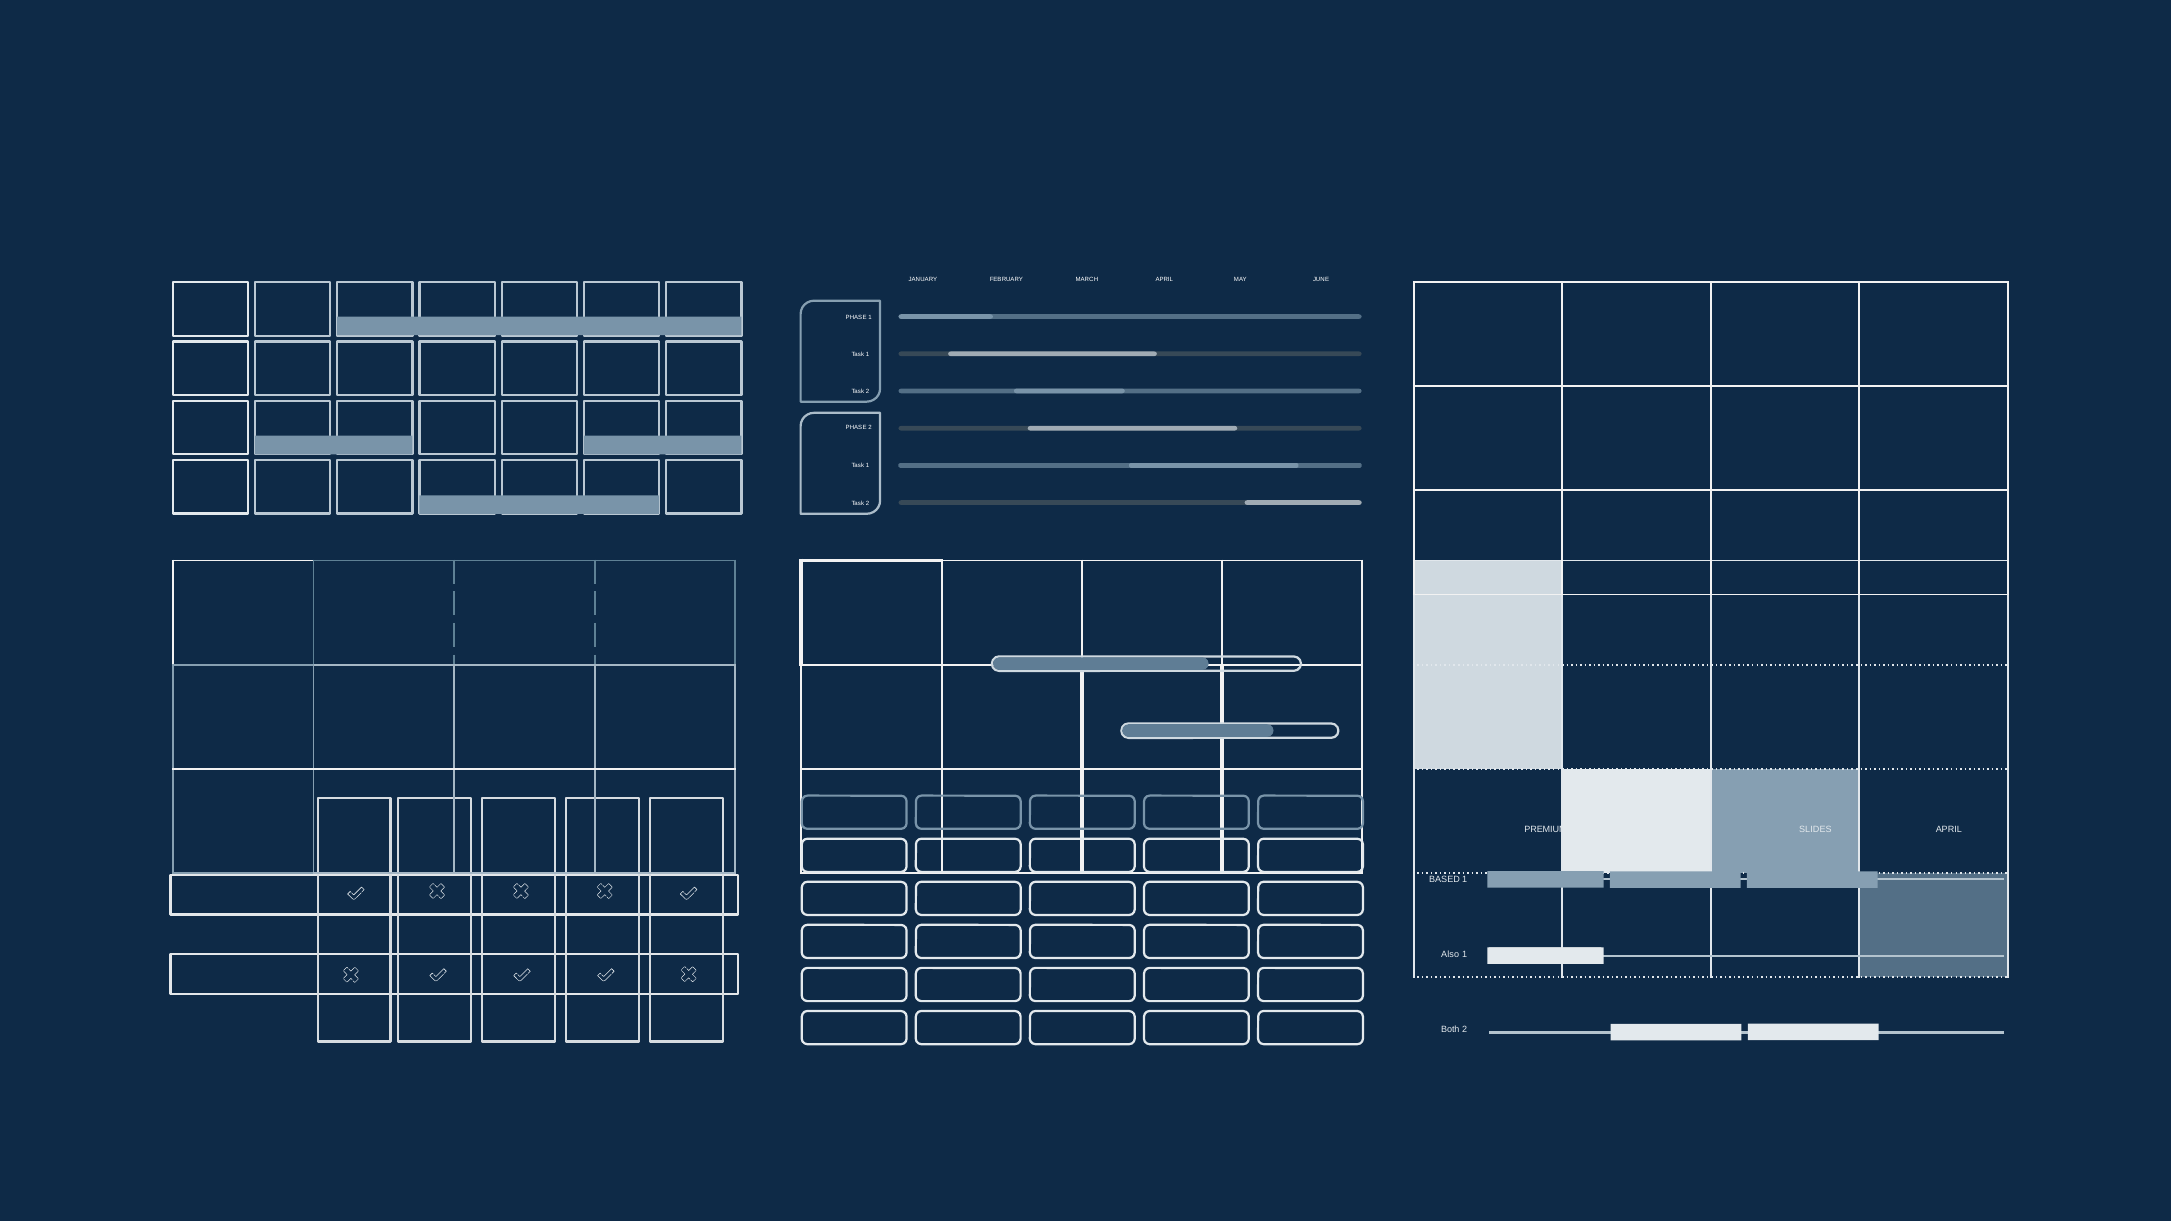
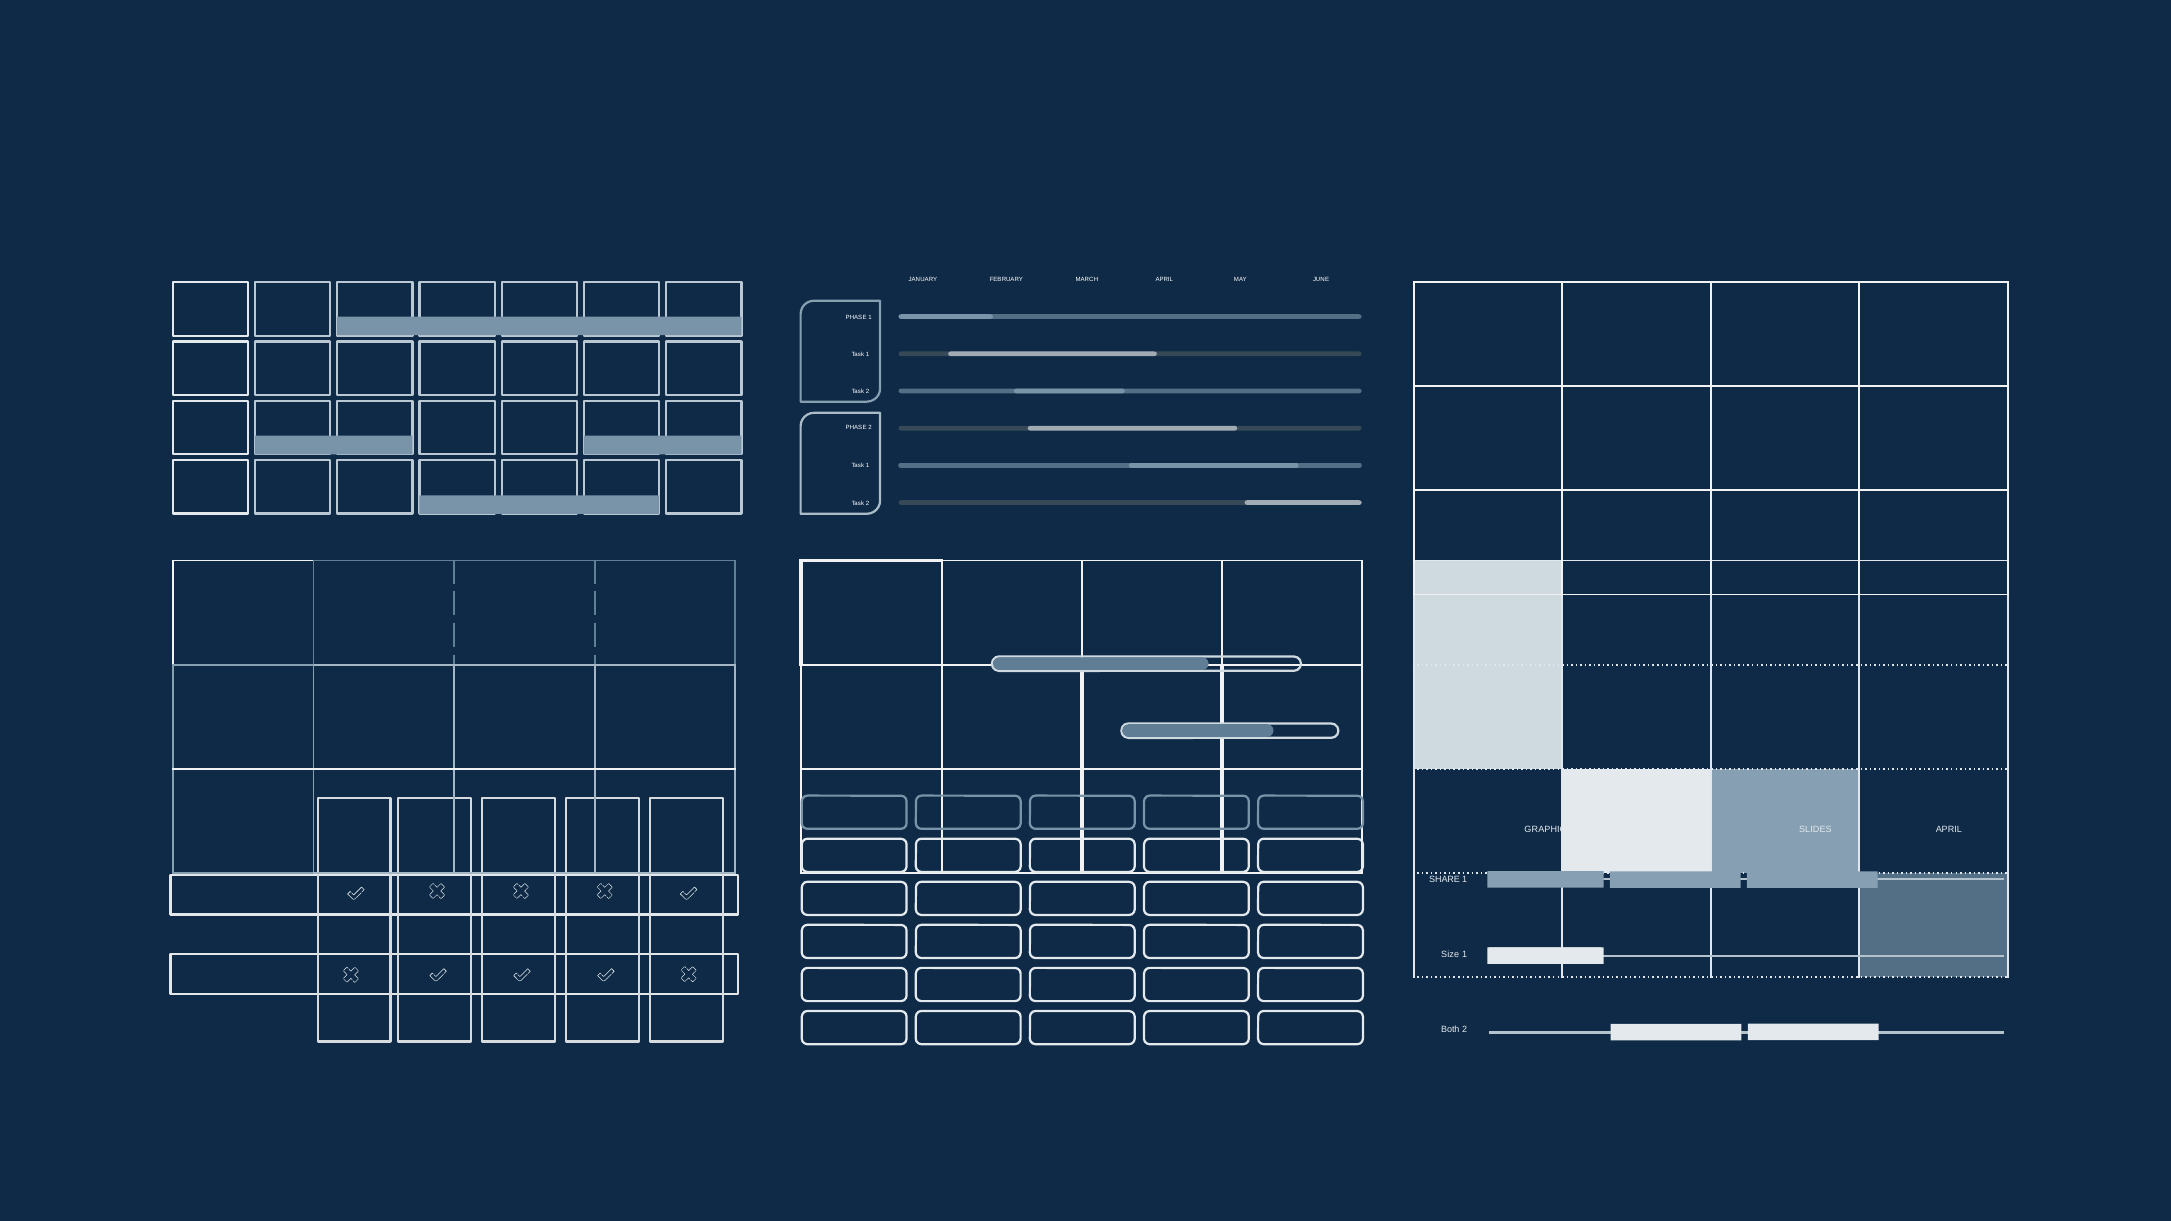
PREMIUM: PREMIUM -> GRAPHIC (1545, 830)
BASED: BASED -> SHARE (1445, 880)
Also: Also -> Size (1450, 955)
